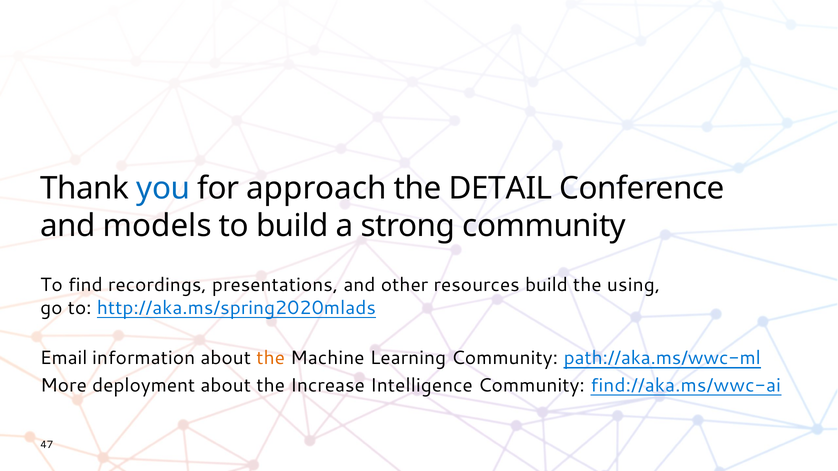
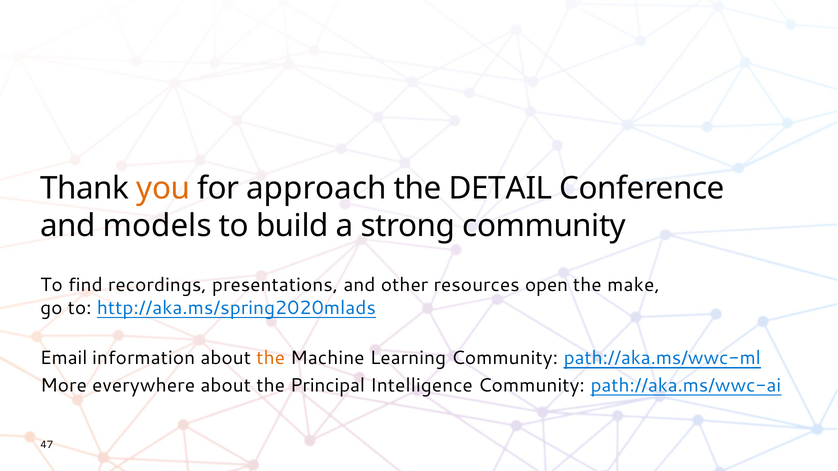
you colour: blue -> orange (163, 188)
resources build: build -> open (546, 285)
using: using -> make (634, 285)
deployment: deployment -> everywhere (144, 386)
Increase: Increase -> Principal (328, 386)
find://aka.ms/wwc-ai: find://aka.ms/wwc-ai -> path://aka.ms/wwc-ai (686, 386)
